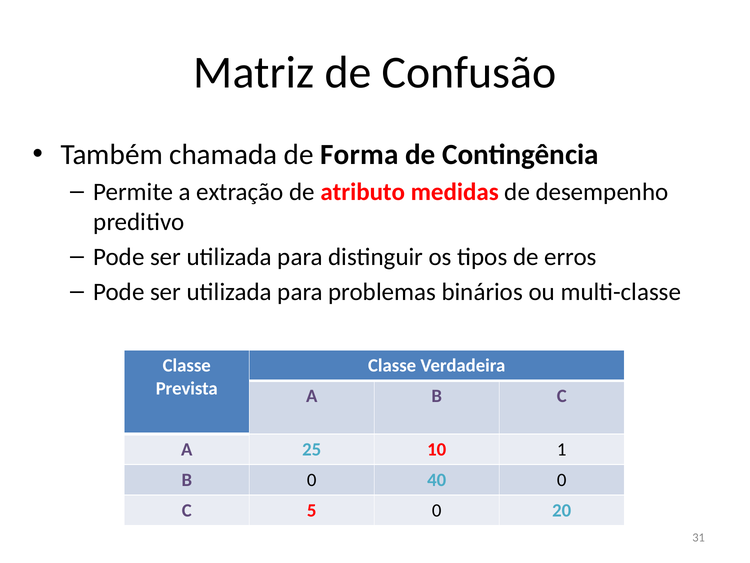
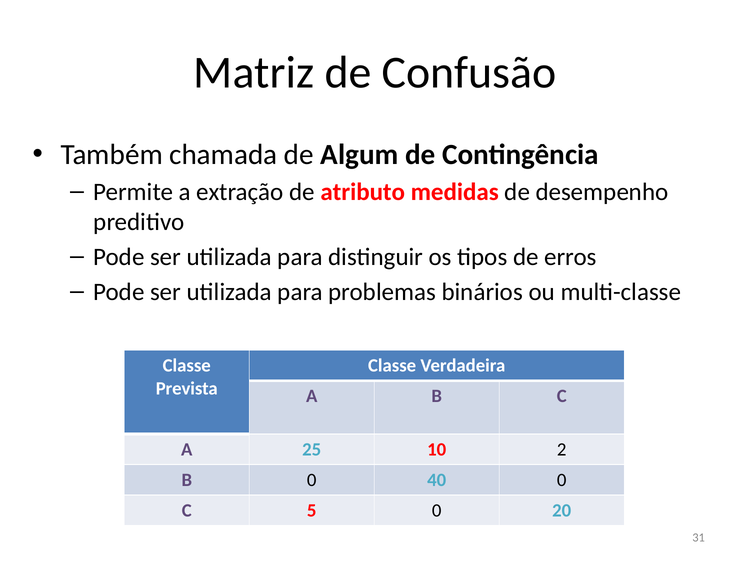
Forma: Forma -> Algum (360, 155)
1: 1 -> 2 (562, 449)
